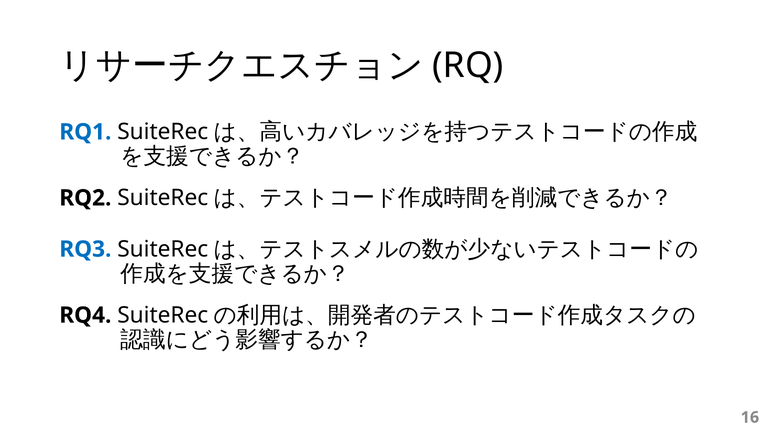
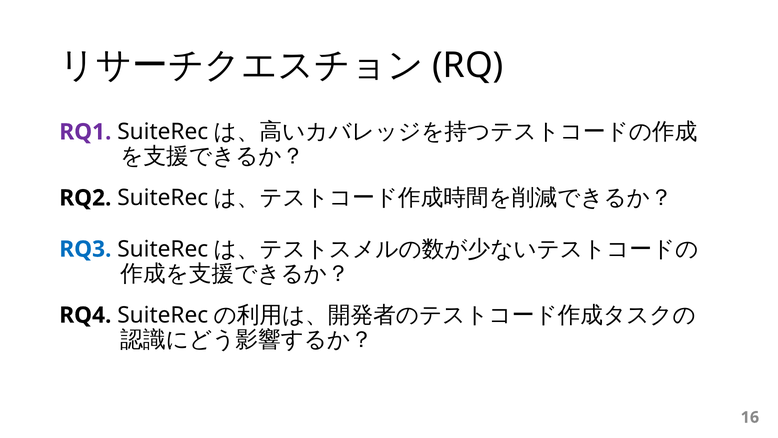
RQ1 colour: blue -> purple (85, 132)
